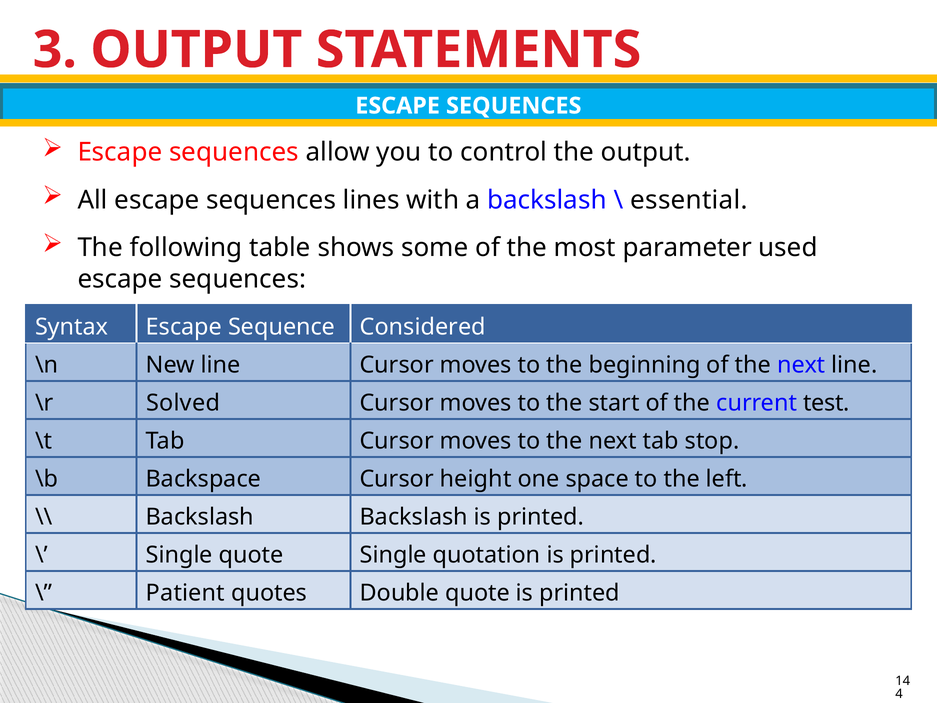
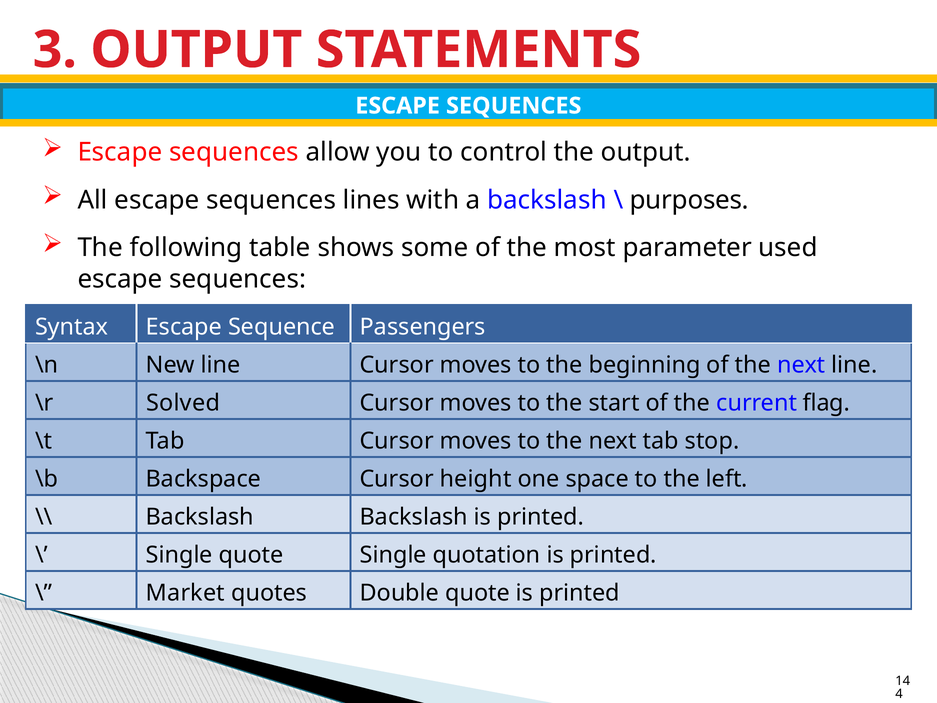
essential: essential -> purposes (689, 200)
Considered: Considered -> Passengers (423, 327)
test: test -> flag (826, 403)
Patient: Patient -> Market (185, 593)
